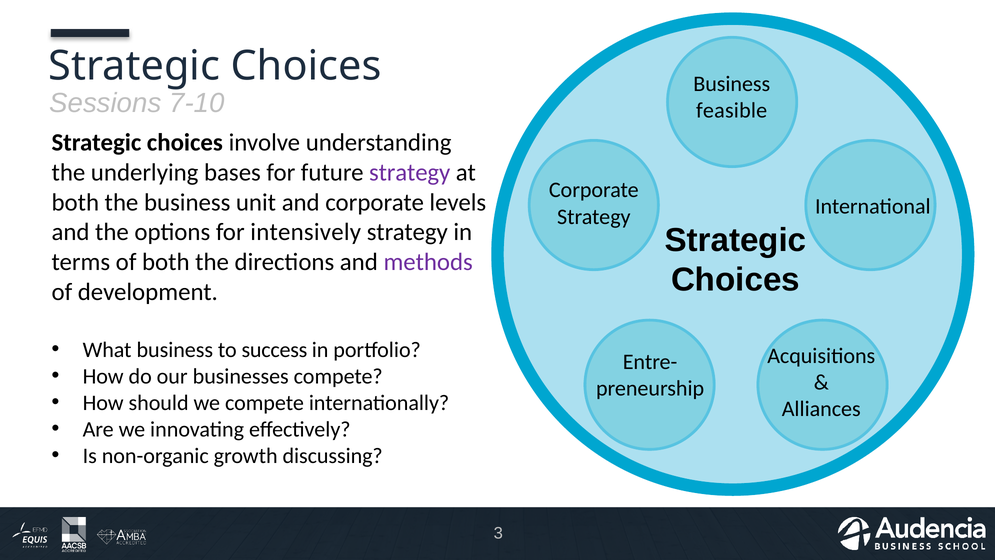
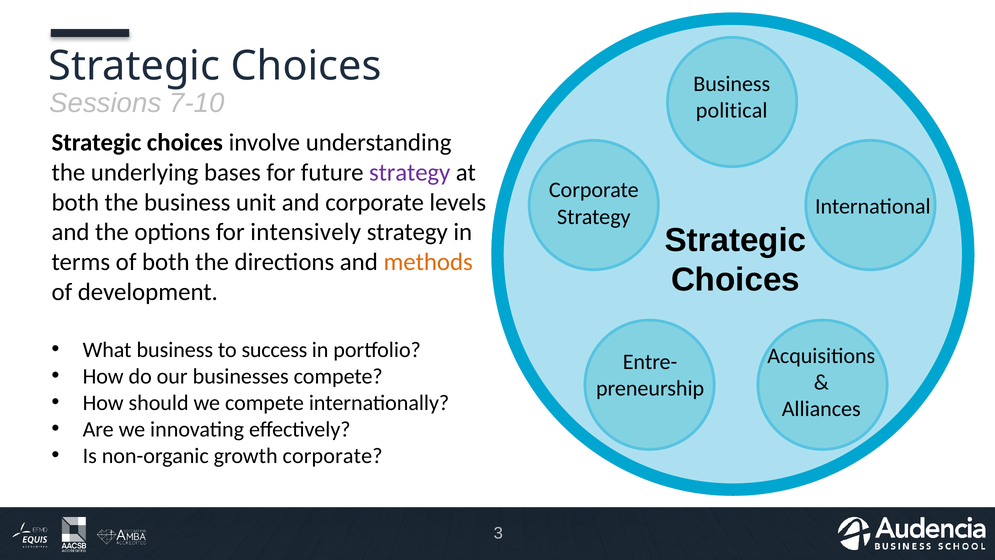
feasible: feasible -> political (732, 110)
methods colour: purple -> orange (428, 262)
growth discussing: discussing -> corporate (333, 456)
